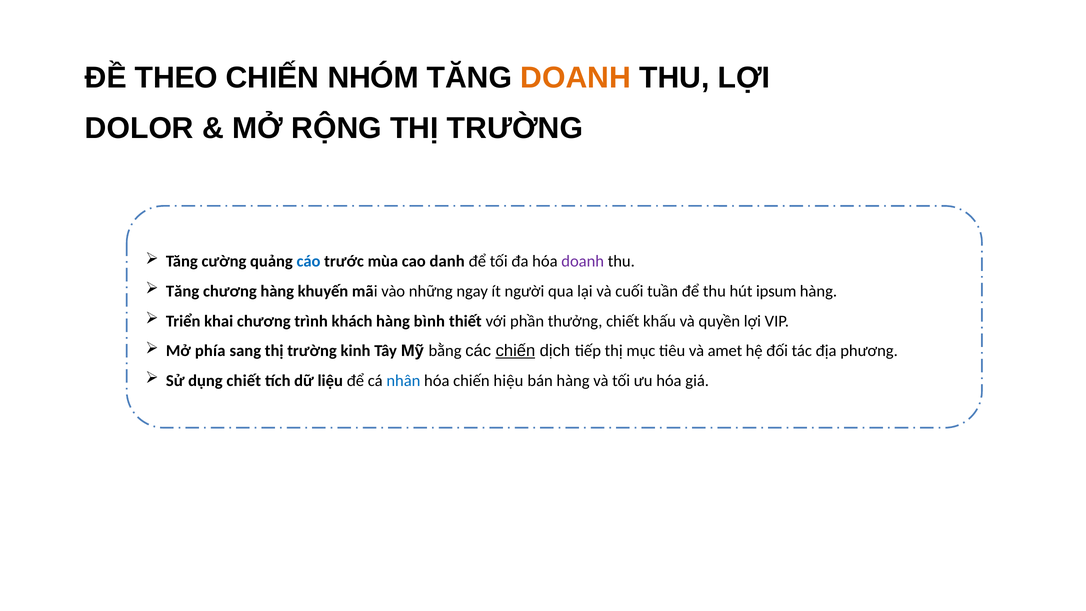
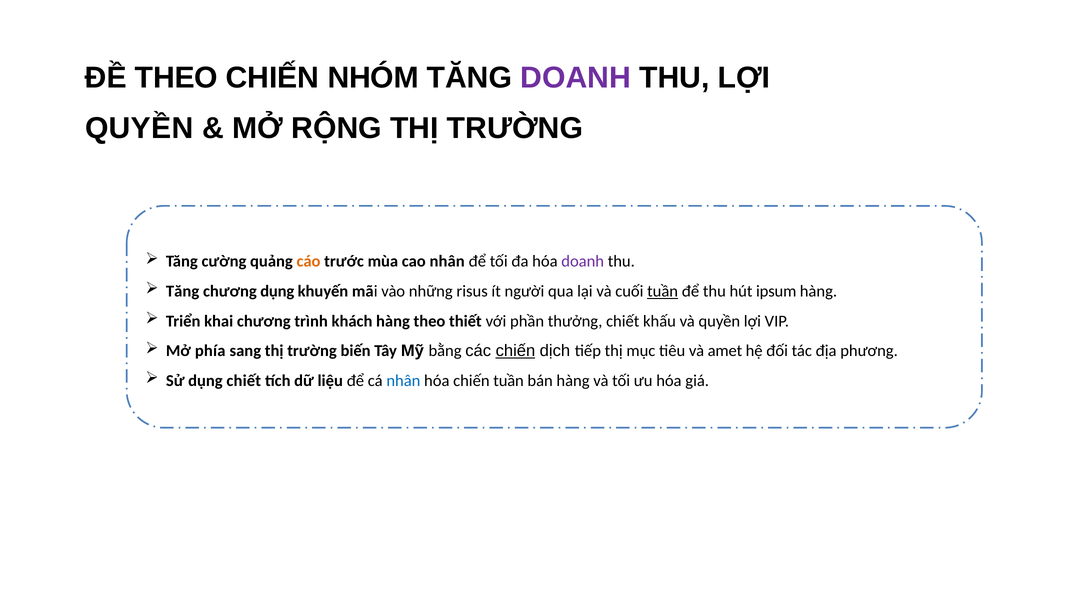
DOANH colour: orange -> purple (576, 78)
DOLOR: DOLOR -> QUYỀN (139, 128)
cáo colour: blue -> orange (308, 261)
cao danh: danh -> nhân (447, 261)
chương hàng: hàng -> dụng (277, 291)
ngay: ngay -> risus (472, 291)
tuần underline: none -> present (663, 291)
hàng bình: bình -> theo (429, 321)
kinh: kinh -> biến (356, 351)
chiến hiệu: hiệu -> tuần (509, 381)
